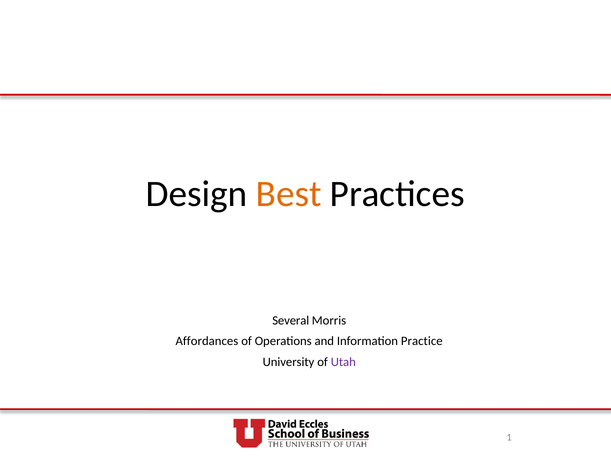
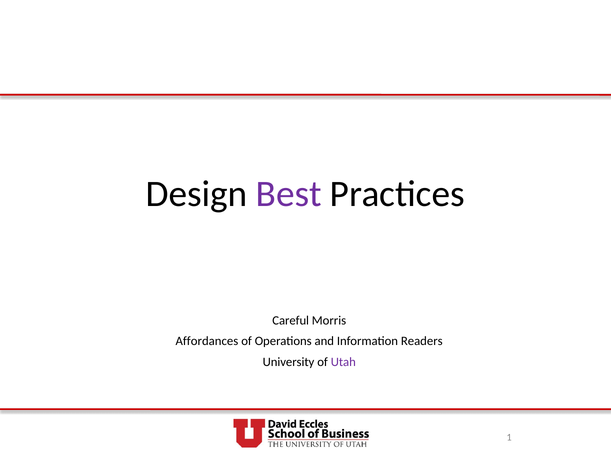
Best colour: orange -> purple (289, 194)
Several: Several -> Careful (291, 321)
Practice: Practice -> Readers (422, 341)
